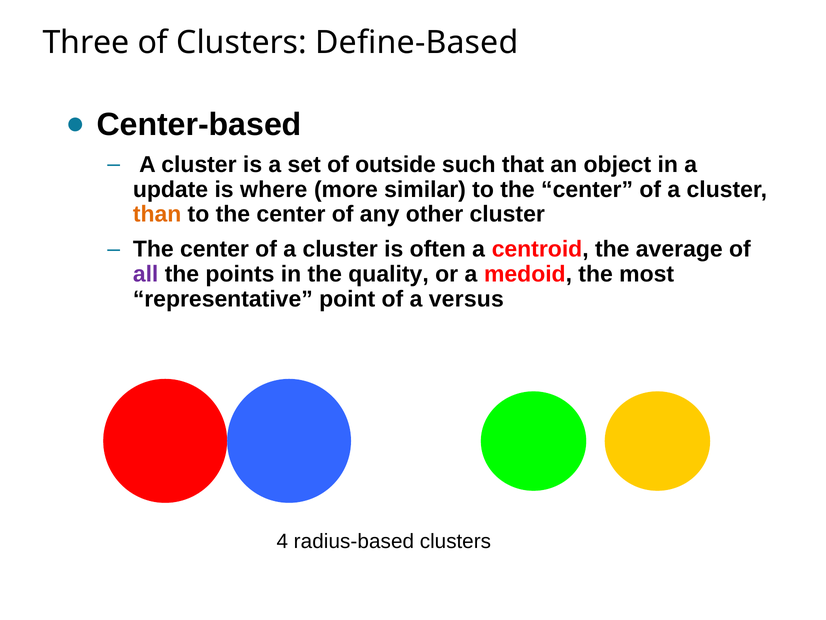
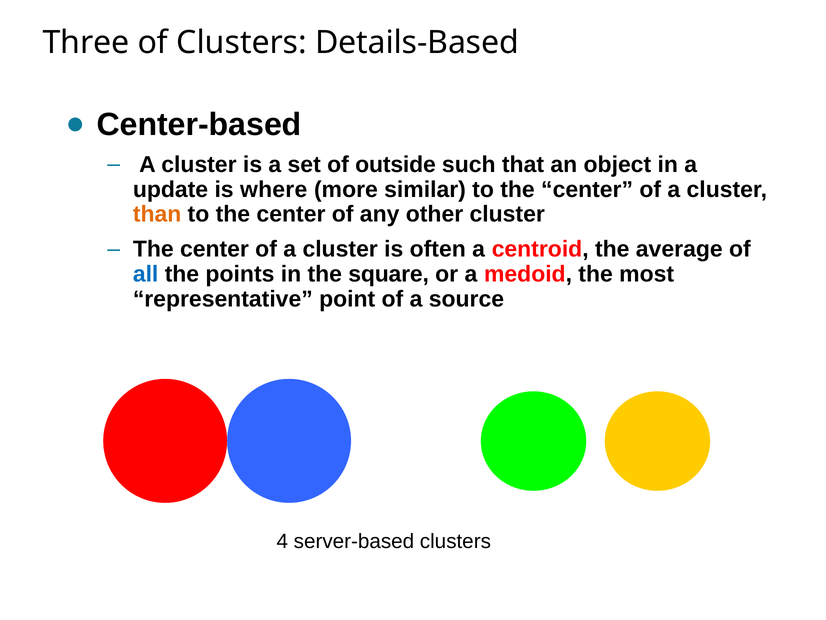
Define-Based: Define-Based -> Details-Based (417, 43)
all colour: purple -> blue (146, 274)
quality: quality -> square (389, 274)
versus: versus -> source (466, 299)
radius-based: radius-based -> server-based (354, 541)
